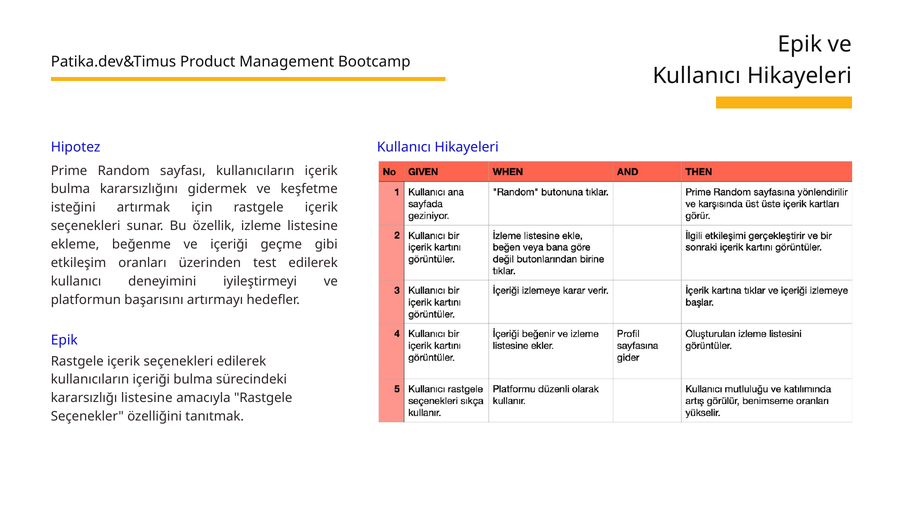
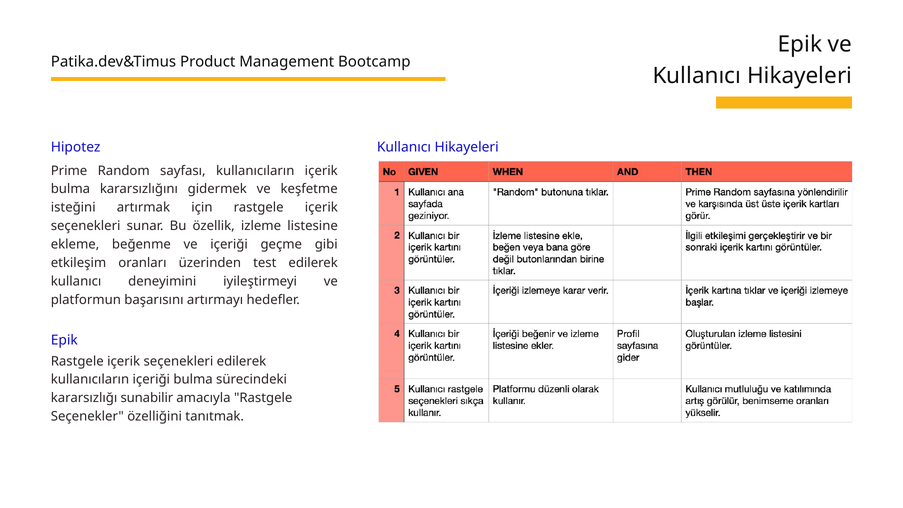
kararsızlığı listesine: listesine -> sunabilir (147, 398)
